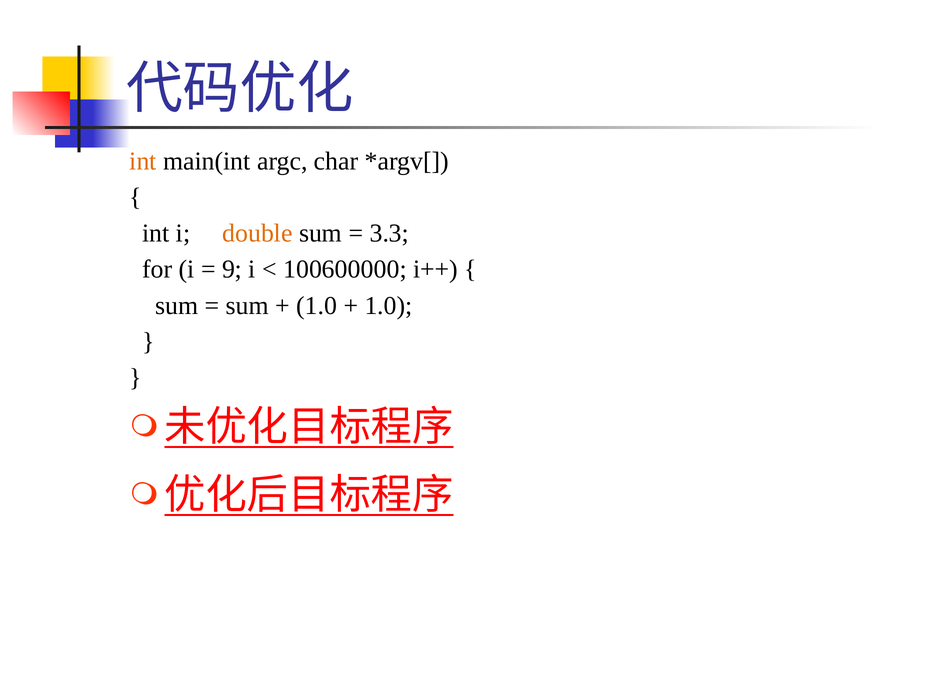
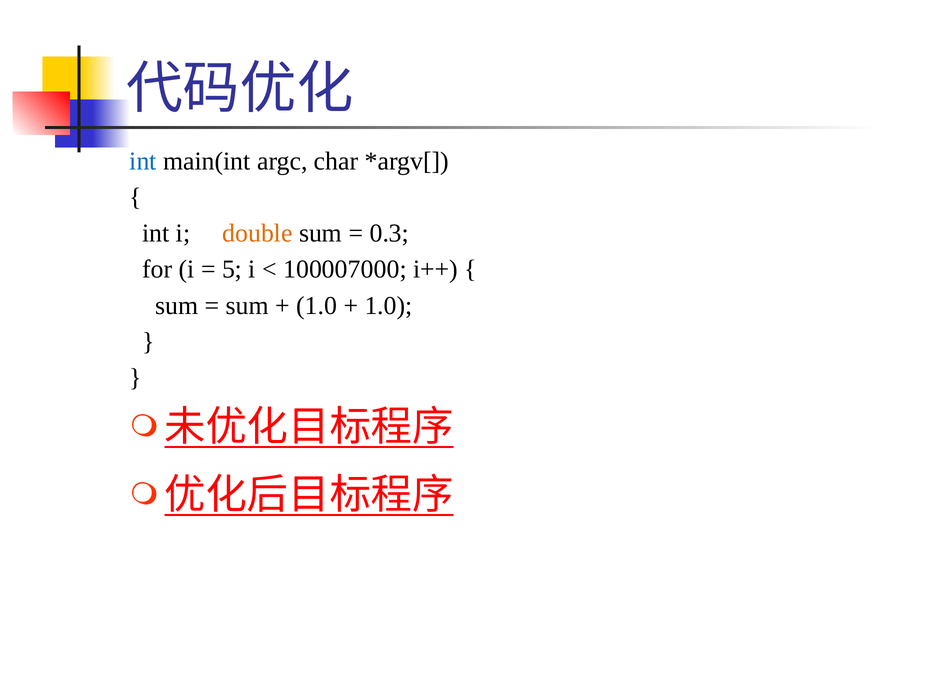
int colour: orange -> blue (143, 161)
3.3: 3.3 -> 0.3 (389, 234)
9: 9 -> 5 (232, 270)
100600000: 100600000 -> 100007000 (345, 270)
